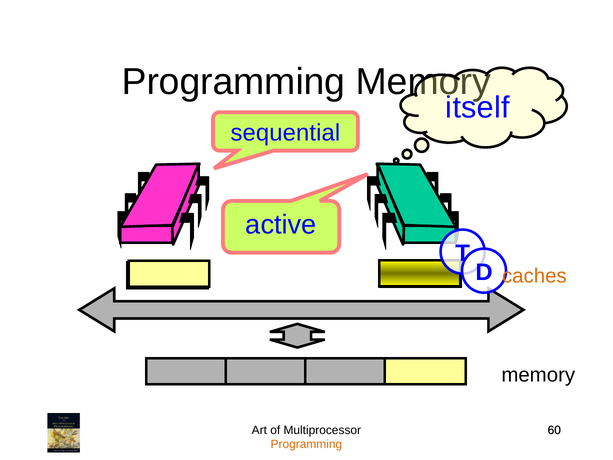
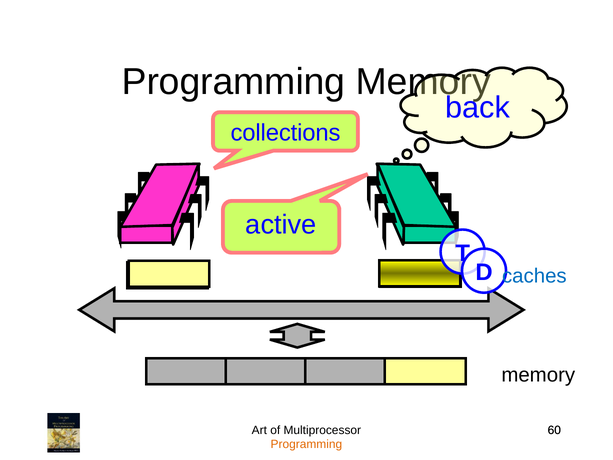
itself: itself -> back (478, 108)
sequential: sequential -> collections (286, 133)
caches colour: orange -> blue (534, 276)
